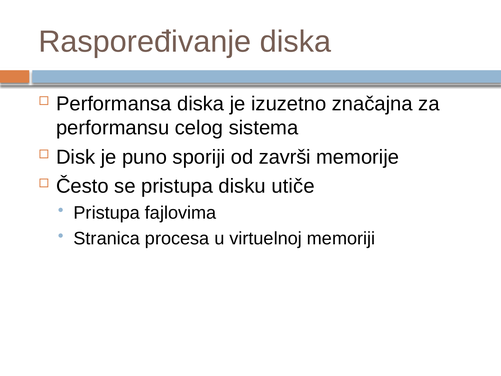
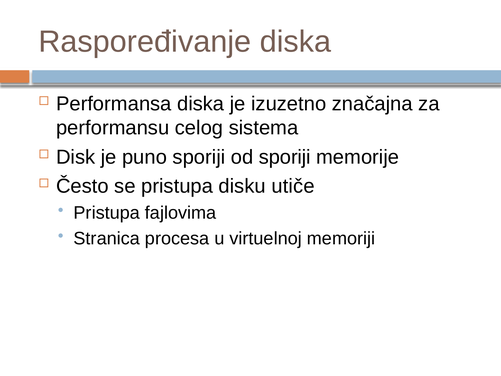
od završi: završi -> sporiji (285, 157)
